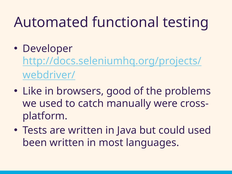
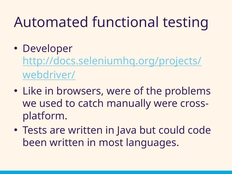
browsers good: good -> were (119, 91)
could used: used -> code (199, 130)
